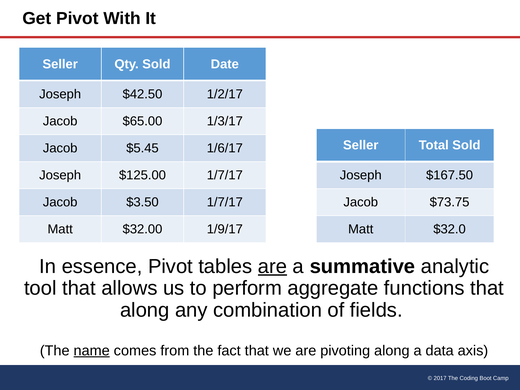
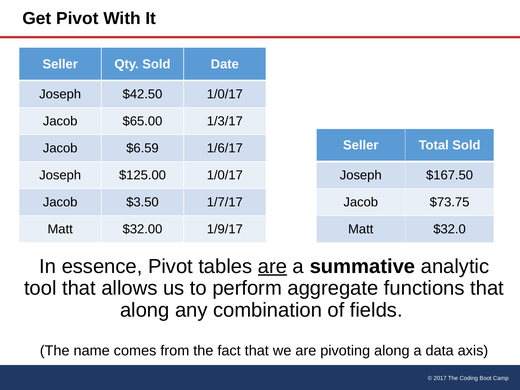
$42.50 1/2/17: 1/2/17 -> 1/0/17 (225, 94)
$5.45: $5.45 -> $6.59 (142, 148)
$125.00 1/7/17: 1/7/17 -> 1/0/17 (225, 175)
name underline: present -> none (92, 351)
